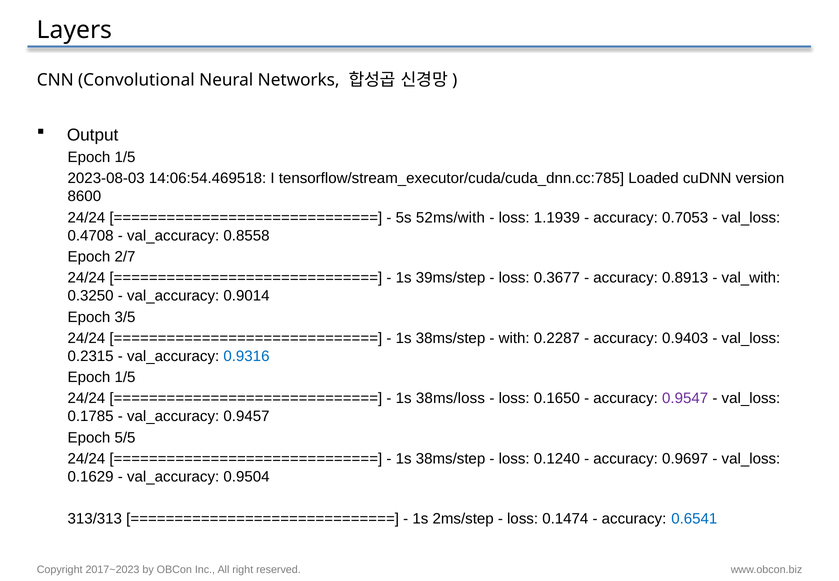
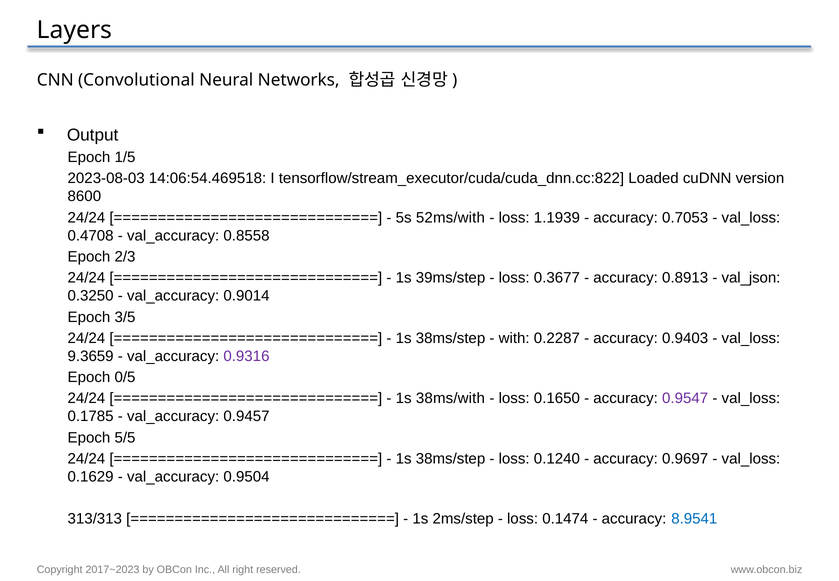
tensorflow/stream_executor/cuda/cuda_dnn.cc:785: tensorflow/stream_executor/cuda/cuda_dnn.cc:785 -> tensorflow/stream_executor/cuda/cuda_dnn.cc:822 (451, 178)
2/7: 2/7 -> 2/3 (125, 257)
val_with: val_with -> val_json (751, 278)
0.2315: 0.2315 -> 9.3659 (91, 356)
0.9316 colour: blue -> purple (246, 356)
1/5: 1/5 -> 0/5 (125, 377)
38ms/loss: 38ms/loss -> 38ms/with (450, 398)
0.6541: 0.6541 -> 8.9541 (694, 519)
